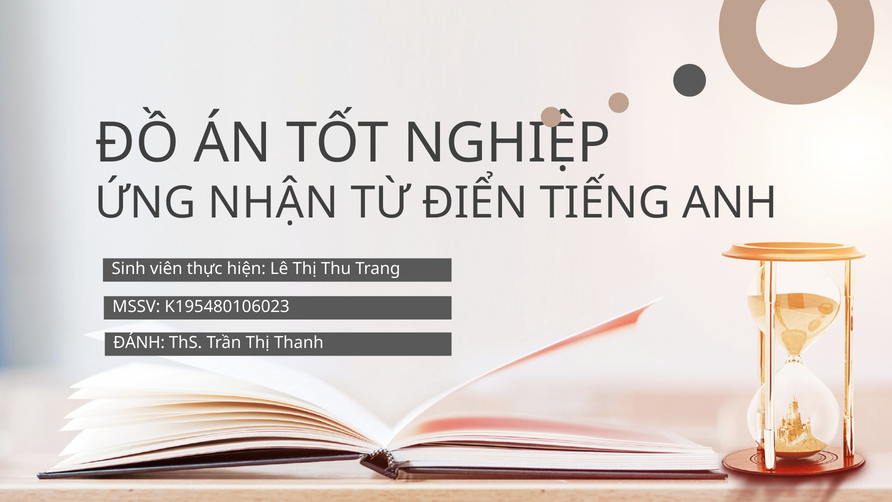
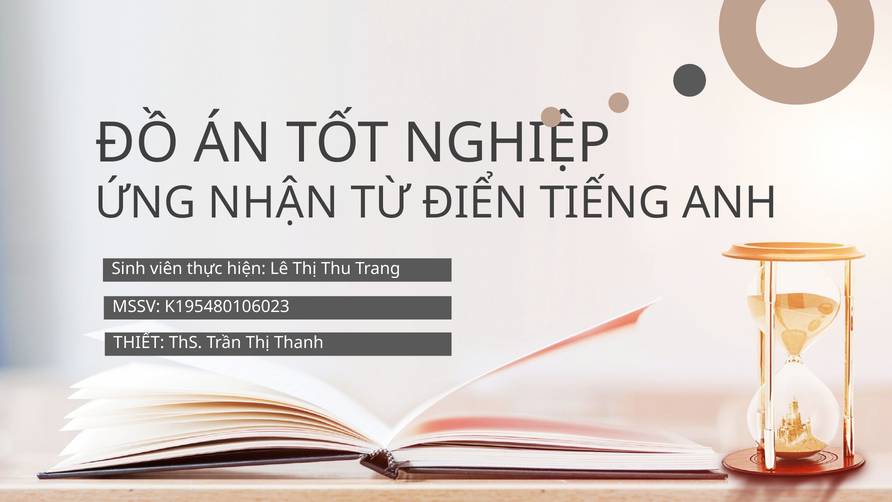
ĐÁNH: ĐÁNH -> THIẾT (139, 343)
